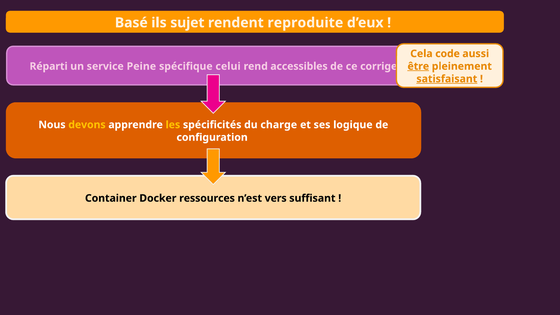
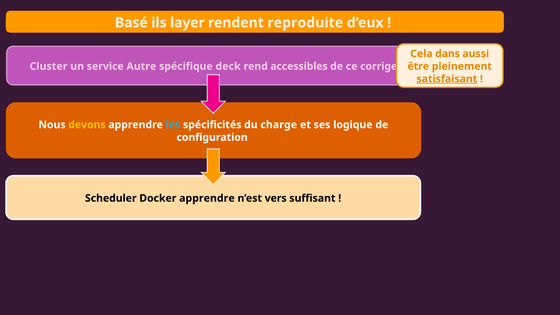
sujet: sujet -> layer (187, 23)
code: code -> dans (448, 54)
être underline: present -> none (418, 66)
Réparti: Réparti -> Cluster (49, 66)
Peine: Peine -> Autre (141, 66)
celui: celui -> deck (228, 66)
les colour: yellow -> light blue (173, 125)
Container: Container -> Scheduler (111, 198)
Docker ressources: ressources -> apprendre (207, 198)
